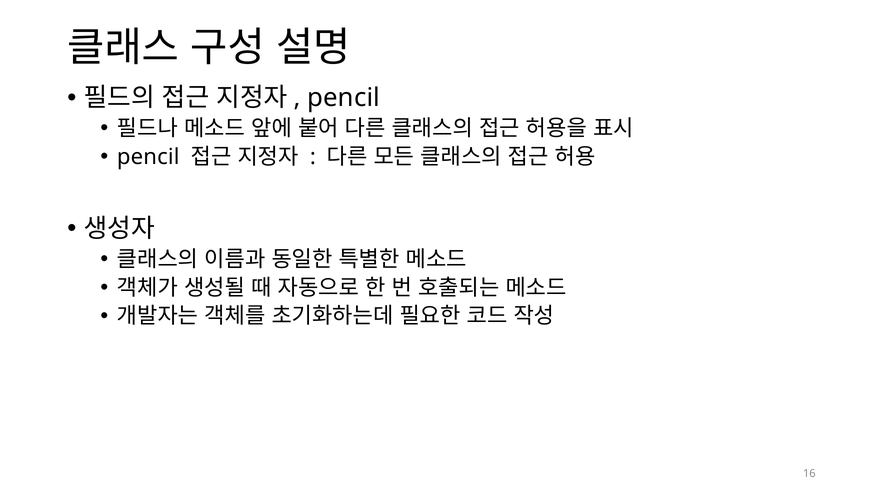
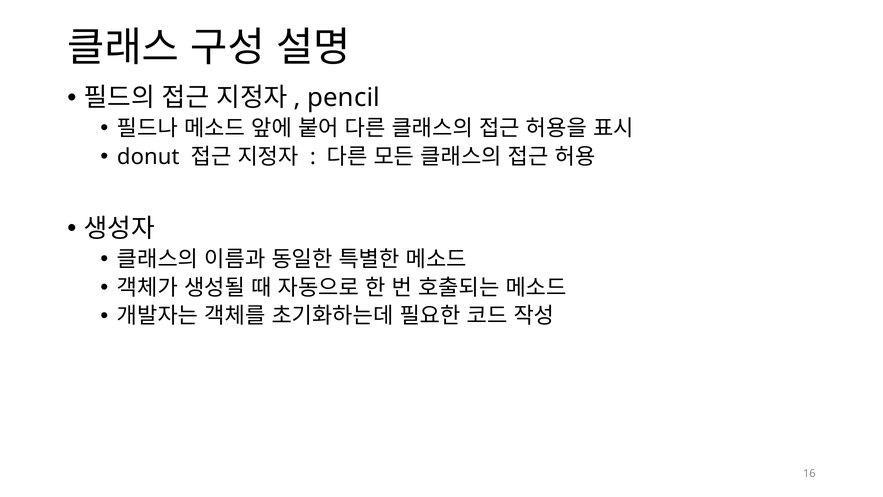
pencil: pencil -> donut (148, 157)
